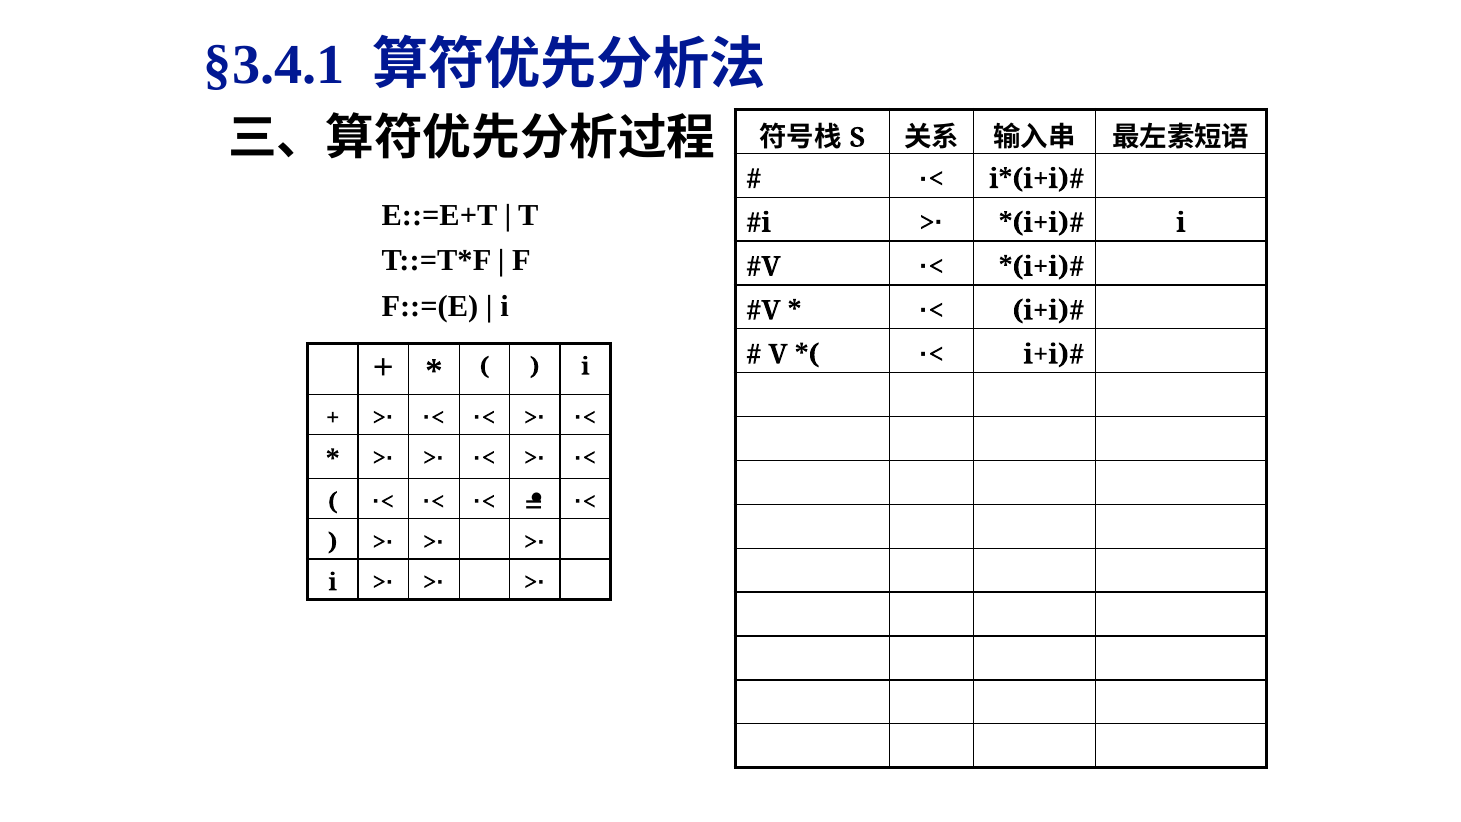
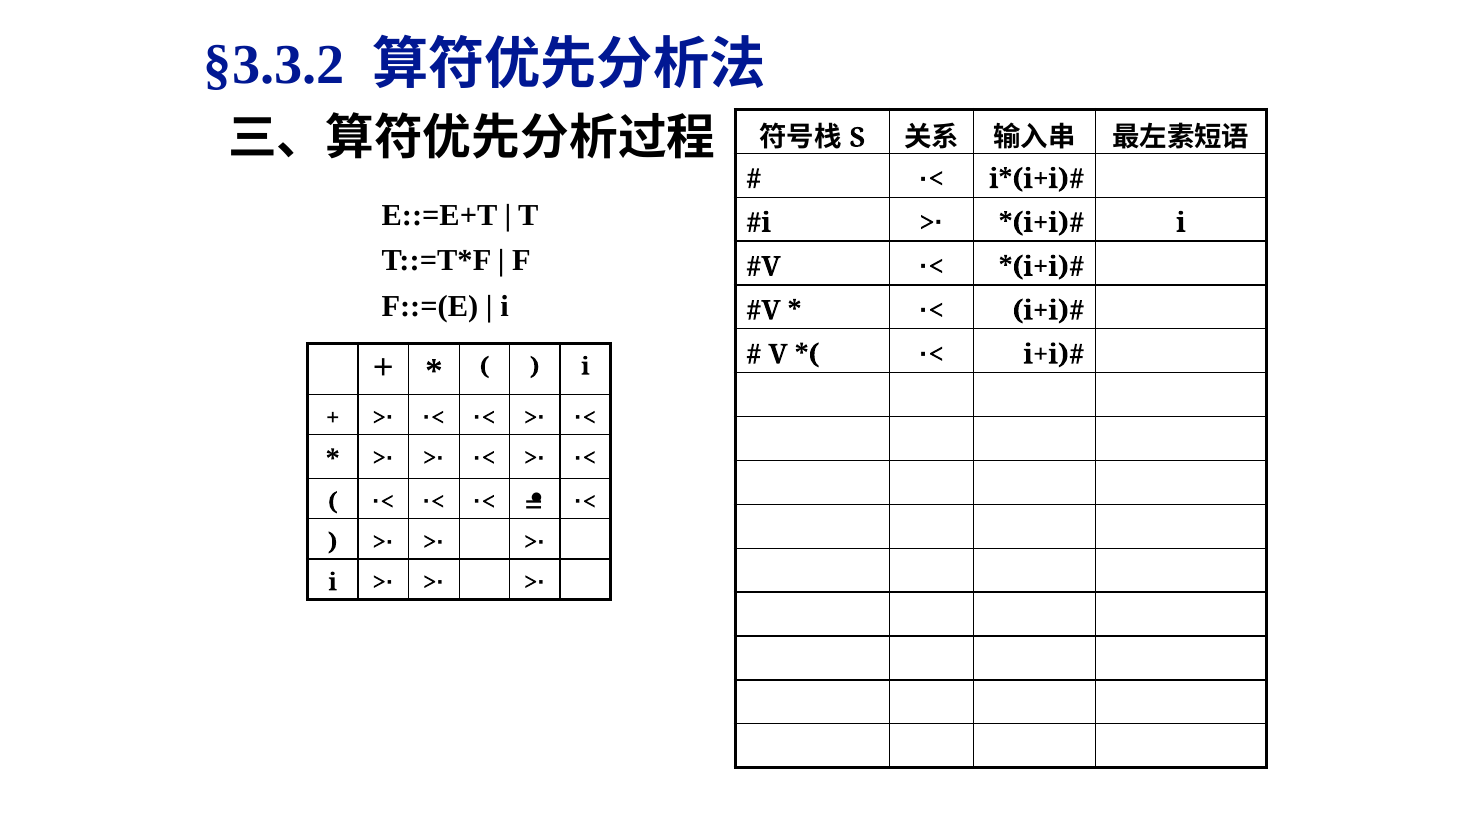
§3.4.1: §3.4.1 -> §3.3.2 (274, 65)
